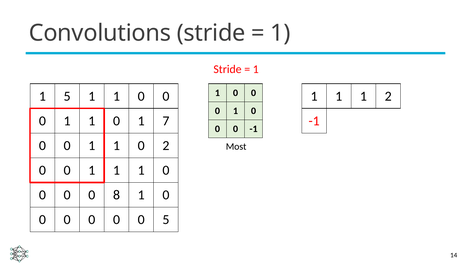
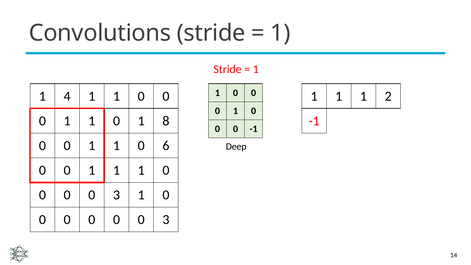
1 5: 5 -> 4 (67, 96)
7: 7 -> 8 (166, 121)
0 2: 2 -> 6 (166, 146)
Most: Most -> Deep (236, 147)
8: 8 -> 3 (117, 195)
5: 5 -> 3 (166, 220)
